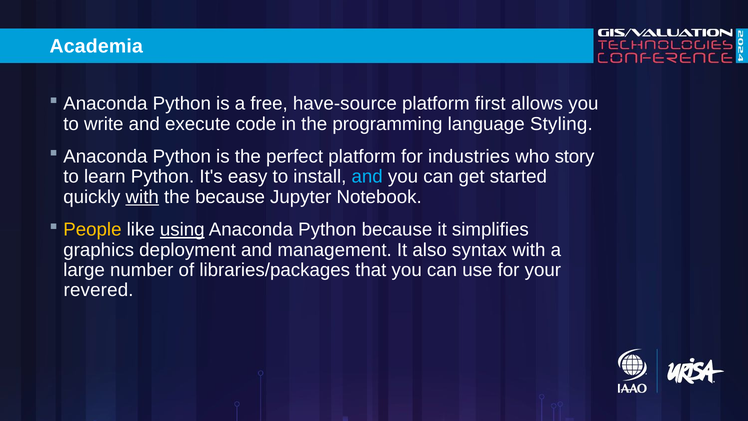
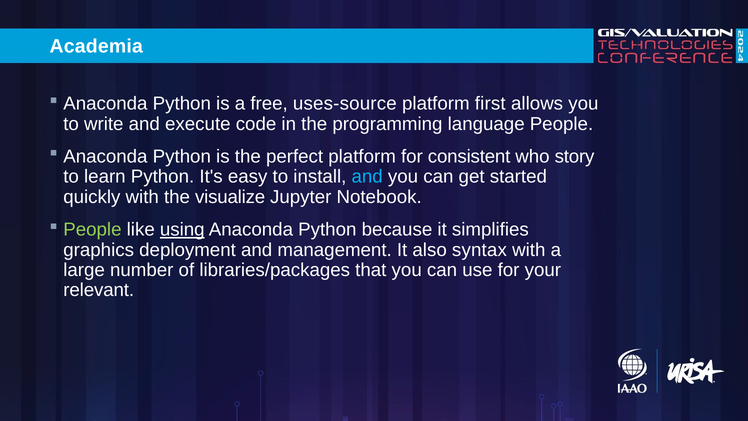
have-source: have-source -> uses-source (345, 104)
language Styling: Styling -> People (561, 124)
industries: industries -> consistent (469, 156)
with underline: present -> none (142, 197)
the because: because -> visualize (230, 197)
People colour: yellow -> light green (92, 230)
revered: revered -> relevant (99, 290)
